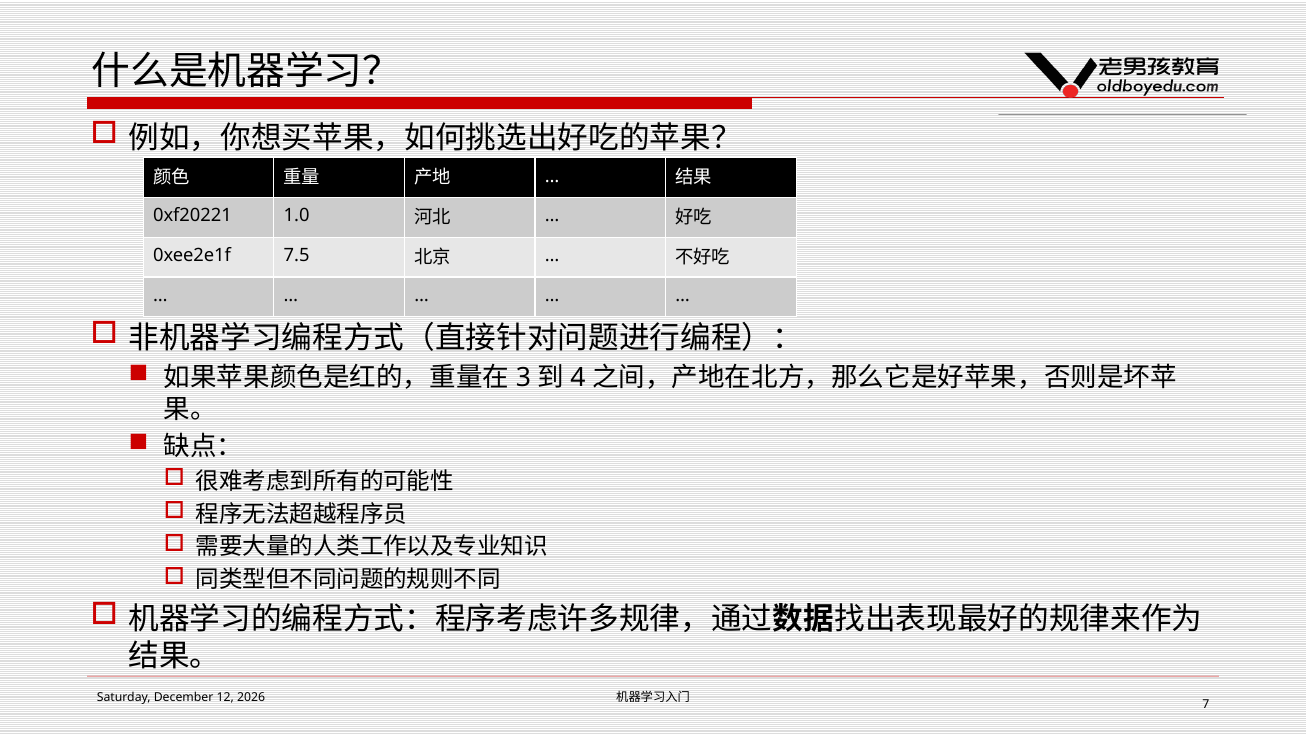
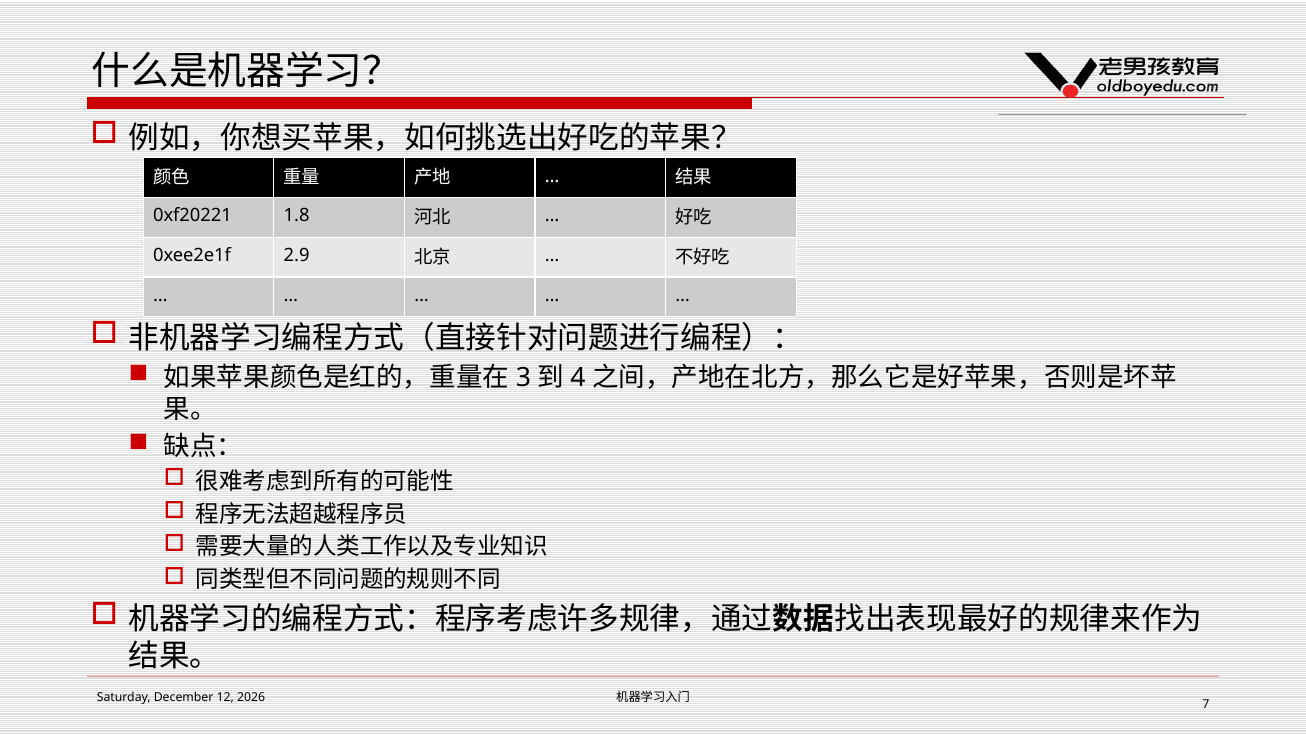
1.0: 1.0 -> 1.8 (297, 216)
7.5: 7.5 -> 2.9 (297, 256)
